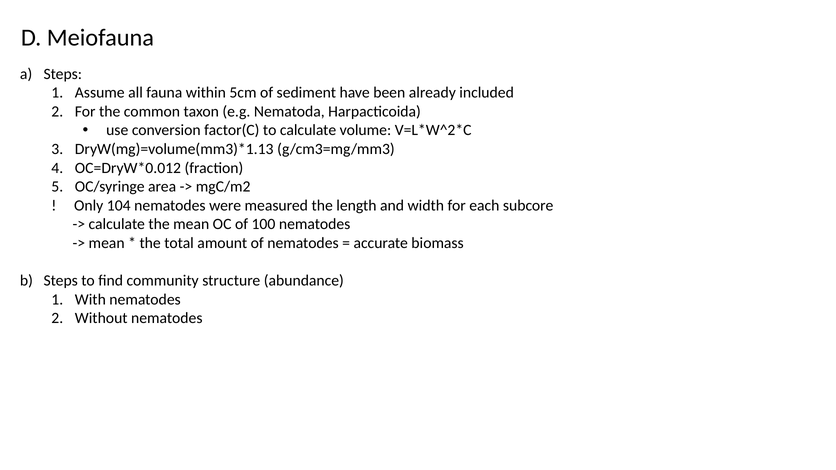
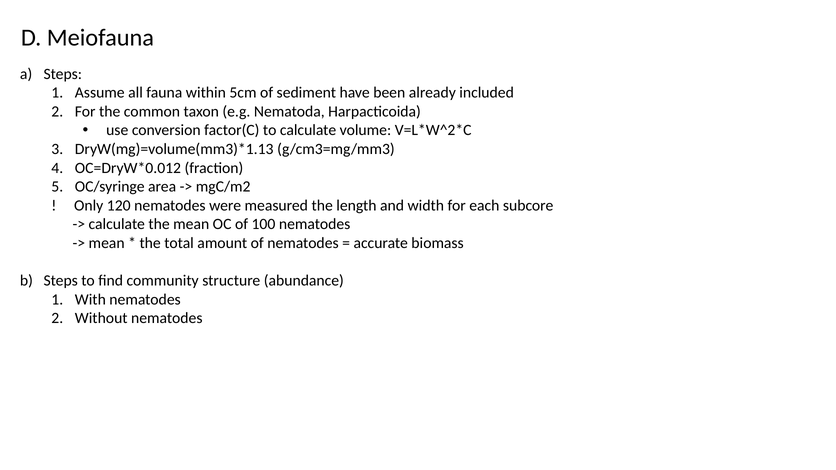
104: 104 -> 120 (119, 206)
